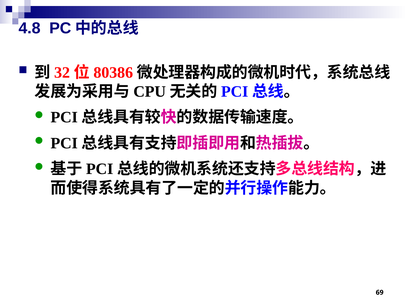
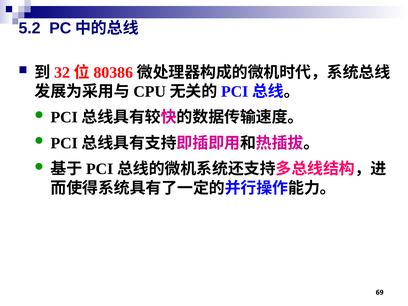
4.8: 4.8 -> 5.2 (30, 28)
